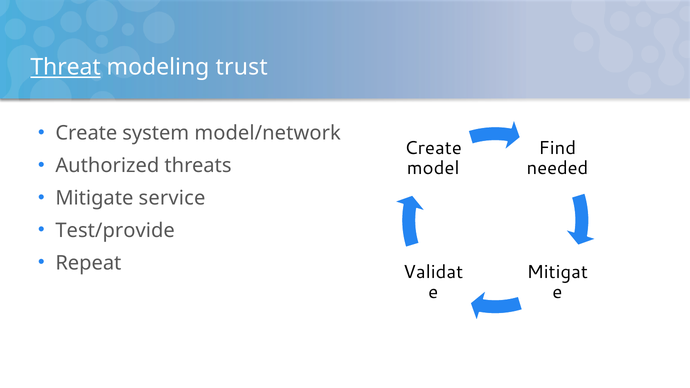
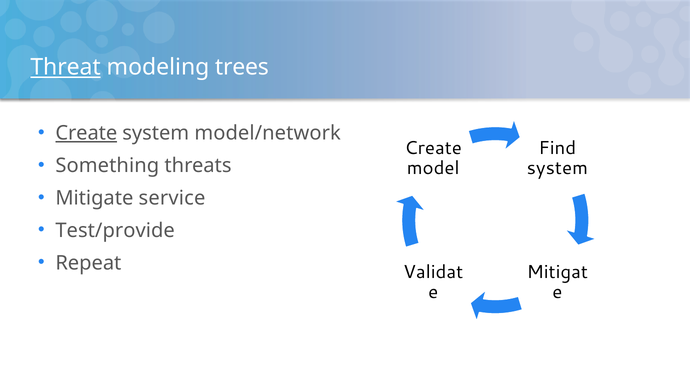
trust: trust -> trees (242, 67)
Create underline: none -> present (86, 133)
Authorized: Authorized -> Something (107, 166)
needed: needed -> system (557, 168)
